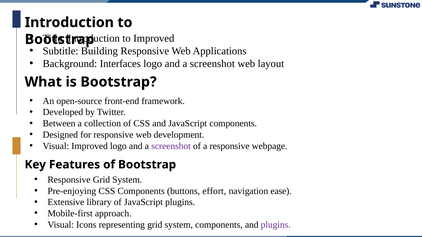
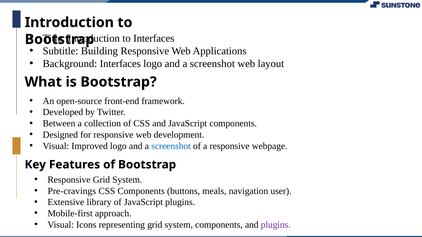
to Improved: Improved -> Interfaces (154, 38)
screenshot colour: purple -> blue (171, 146)
Pre-enjoying: Pre-enjoying -> Pre-cravings (72, 191)
effort: effort -> meals (214, 191)
ease: ease -> user (281, 191)
